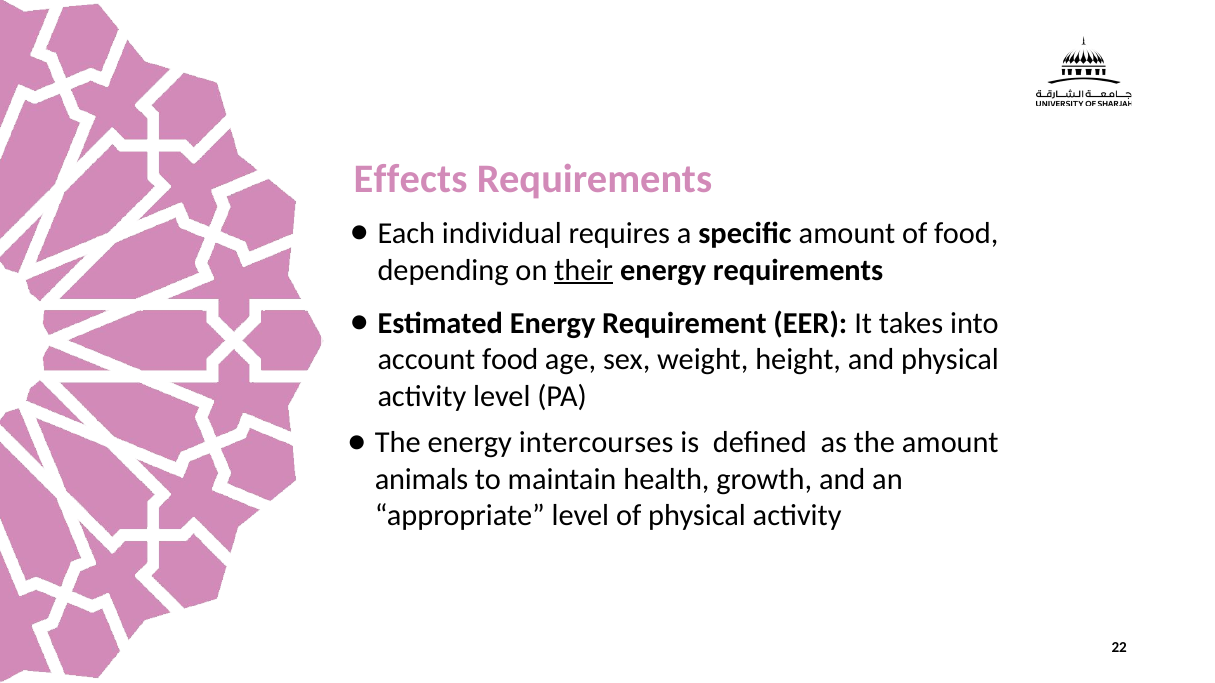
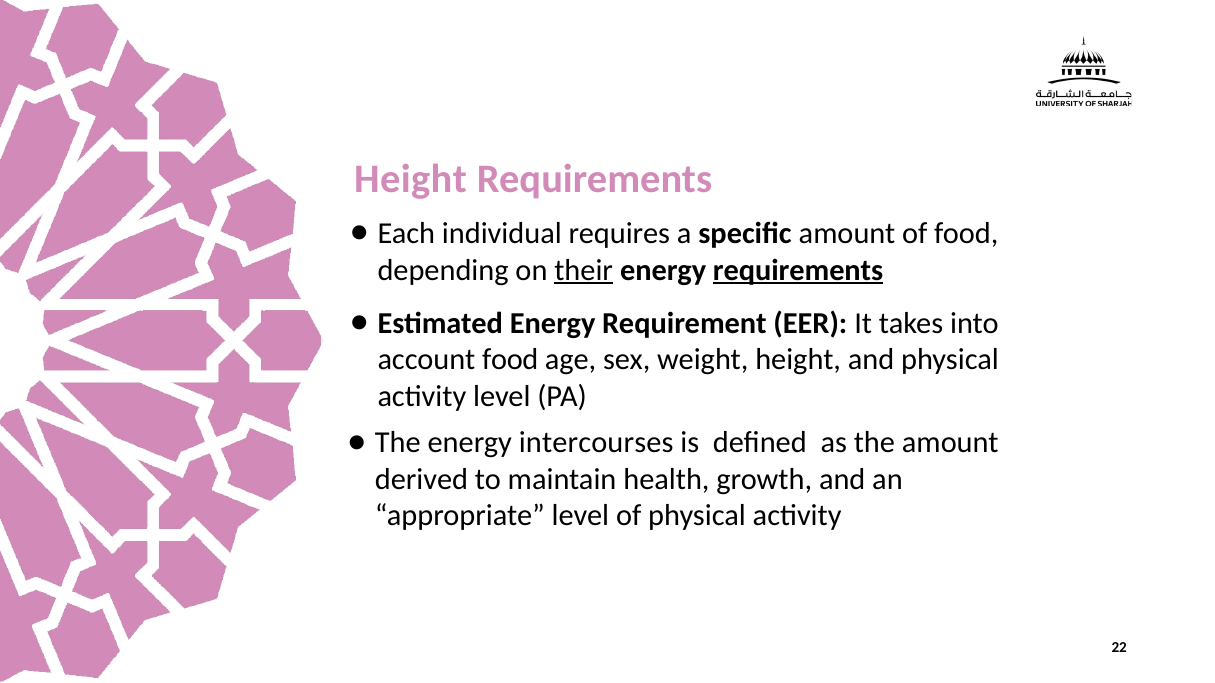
Effects: Effects -> Height (410, 179)
requirements underline: none -> present (798, 270)
animals: animals -> derived (422, 480)
